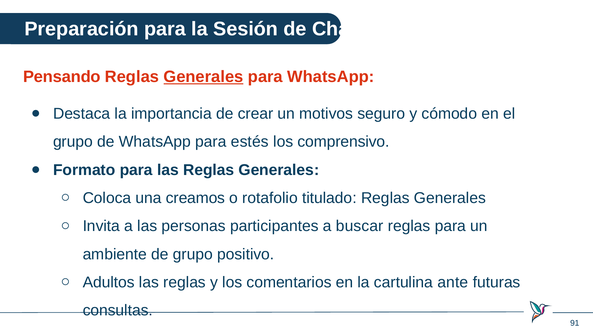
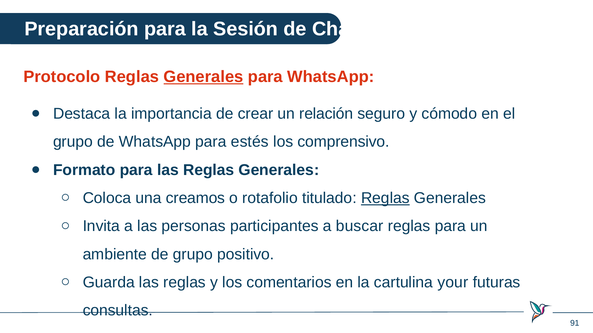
Pensando: Pensando -> Protocolo (62, 77)
motivos: motivos -> relación (326, 114)
Reglas underline: none -> present (385, 198)
Adultos: Adultos -> Guarda (109, 283)
ante: ante -> your (453, 283)
